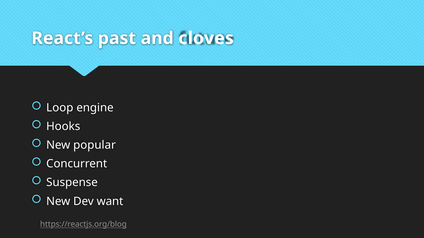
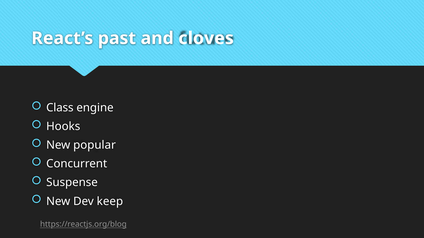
Loop: Loop -> Class (60, 108)
want: want -> keep (110, 202)
